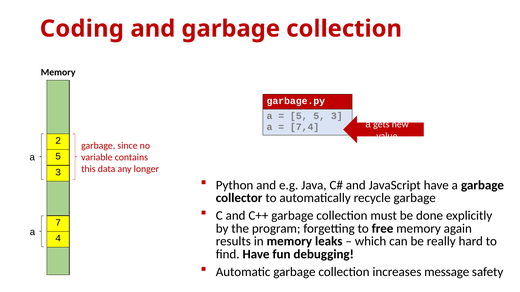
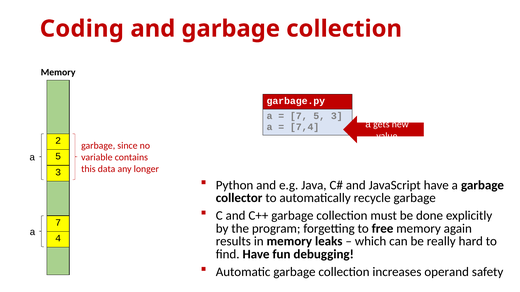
5: 5 -> 7 (299, 116)
message: message -> operand (447, 272)
